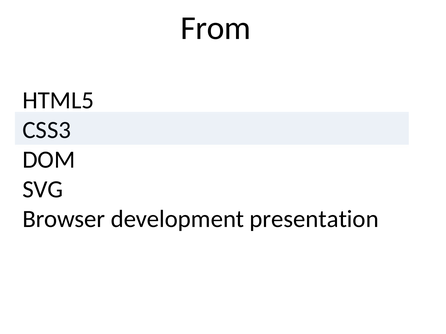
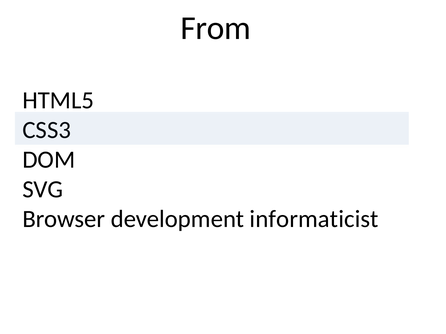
presentation: presentation -> informaticist (314, 219)
